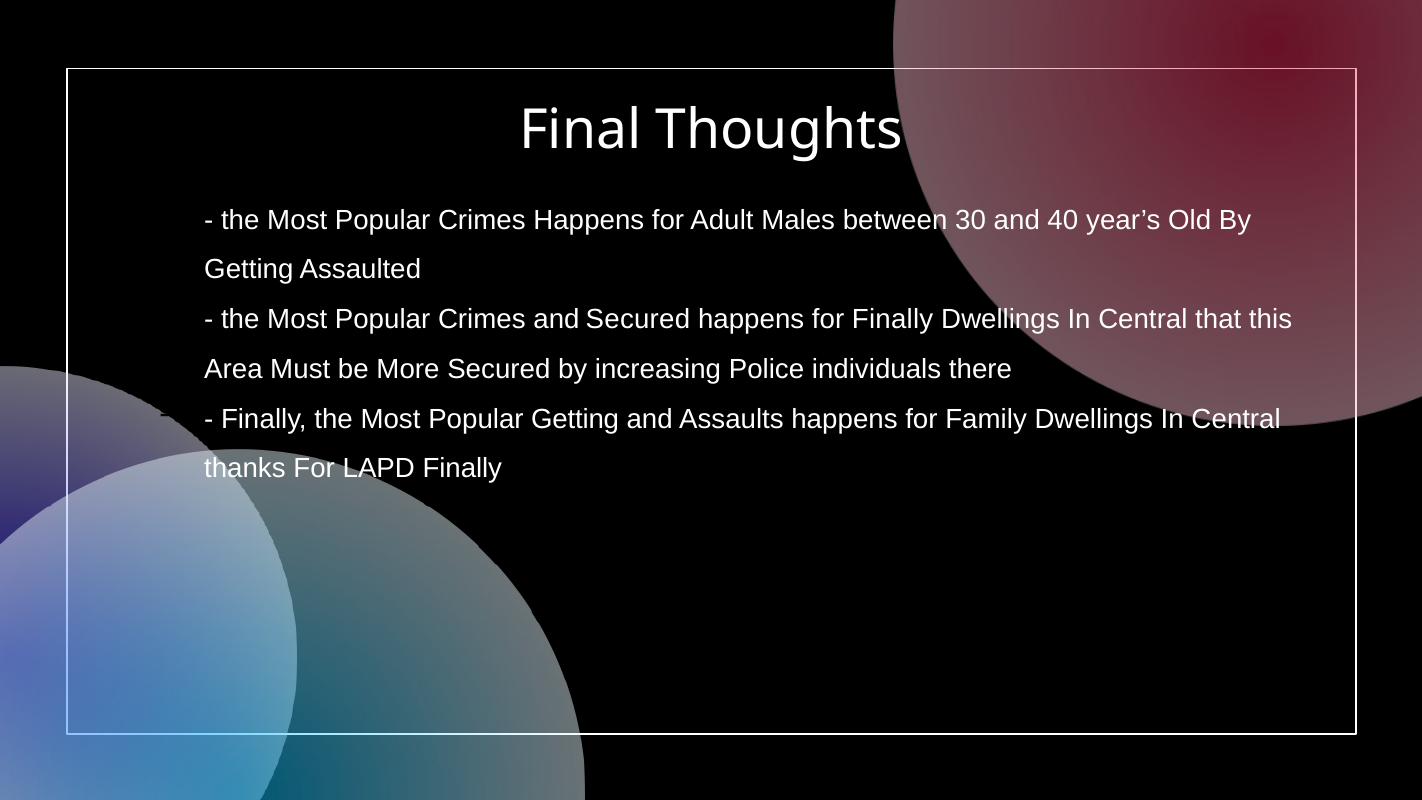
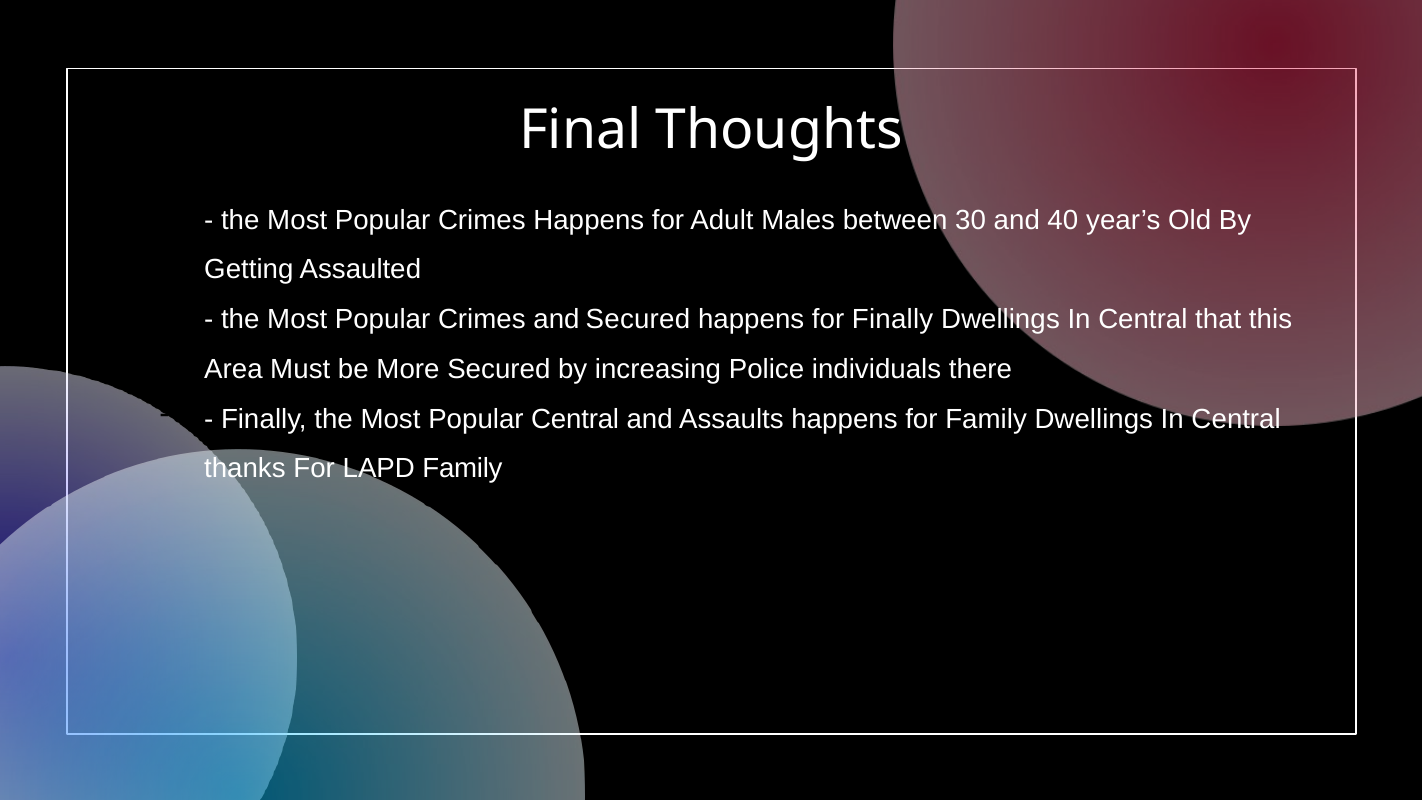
Popular Getting: Getting -> Central (575, 419)
LAPD Finally: Finally -> Family (462, 469)
